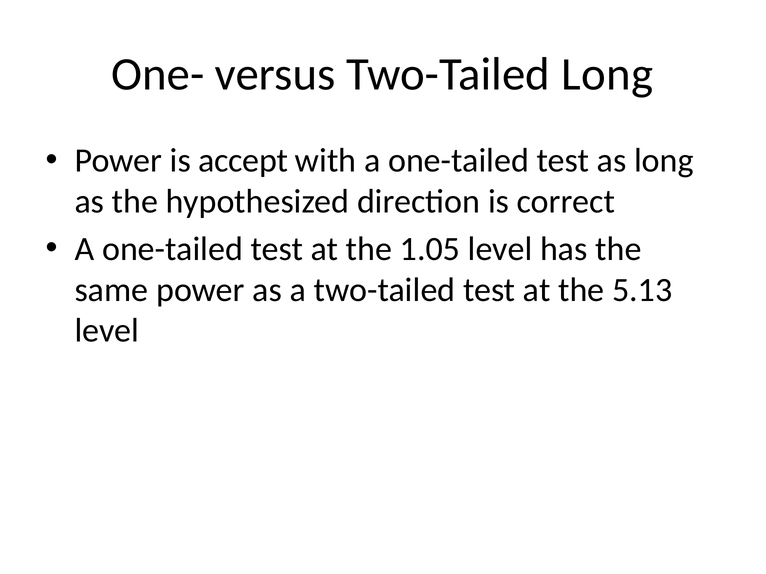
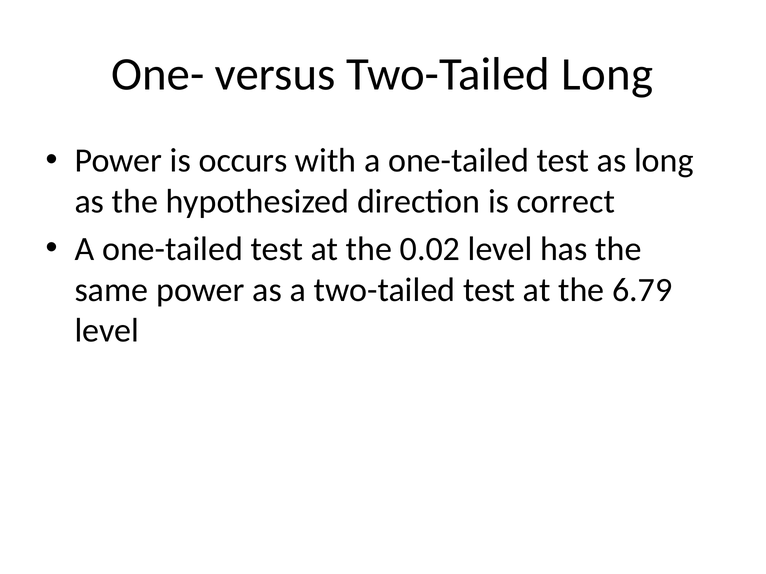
accept: accept -> occurs (243, 161)
1.05: 1.05 -> 0.02 (430, 249)
5.13: 5.13 -> 6.79 (642, 290)
